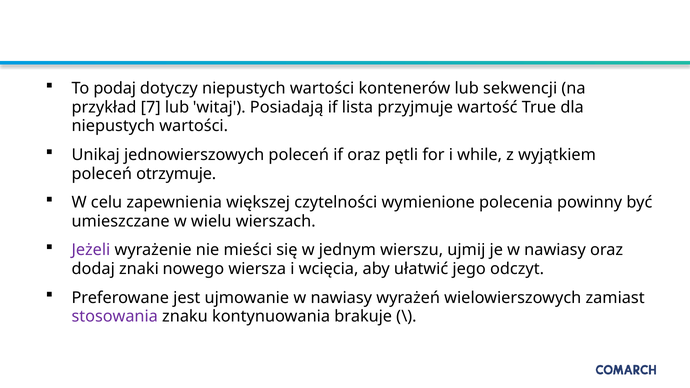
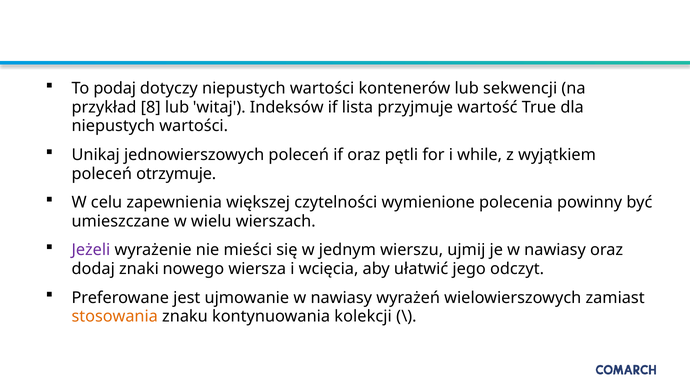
7: 7 -> 8 (151, 107)
Posiadają: Posiadają -> Indeksów (287, 107)
stosowania colour: purple -> orange (115, 317)
brakuje: brakuje -> kolekcji (363, 317)
